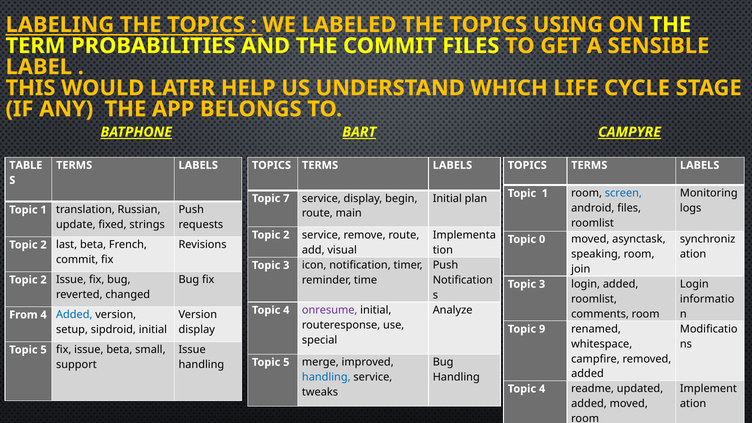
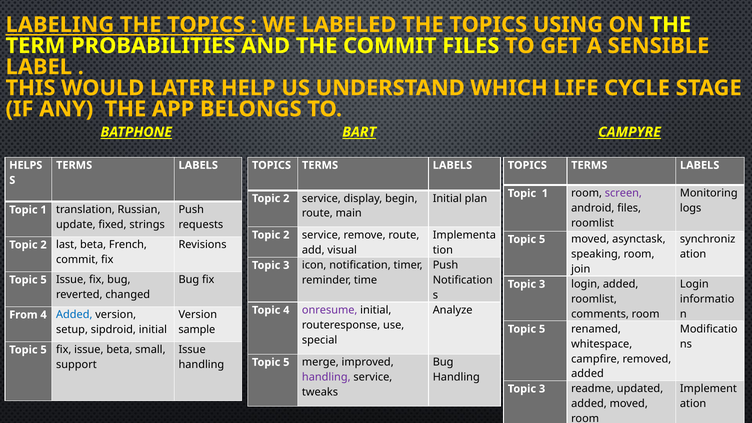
TABLE: TABLE -> HELPS (26, 165)
screen colour: blue -> purple (623, 193)
7: 7 -> 2 (286, 198)
0: 0 -> 5 (542, 239)
2: 2 -> 5 (44, 280)
display: display -> sample (197, 330)
9: 9 -> 5 (542, 329)
handling colour: blue -> purple (326, 377)
4: 4 -> 3 (542, 389)
